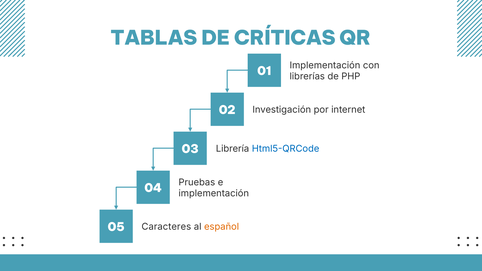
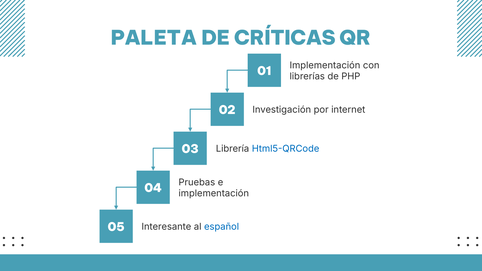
TABLAS: TABLAS -> PALETA (154, 38)
Caracteres: Caracteres -> Interesante (166, 227)
español colour: orange -> blue (222, 227)
